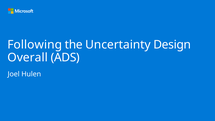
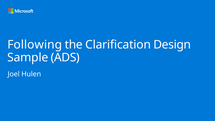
Uncertainty: Uncertainty -> Clarification (118, 45)
Overall: Overall -> Sample (28, 58)
